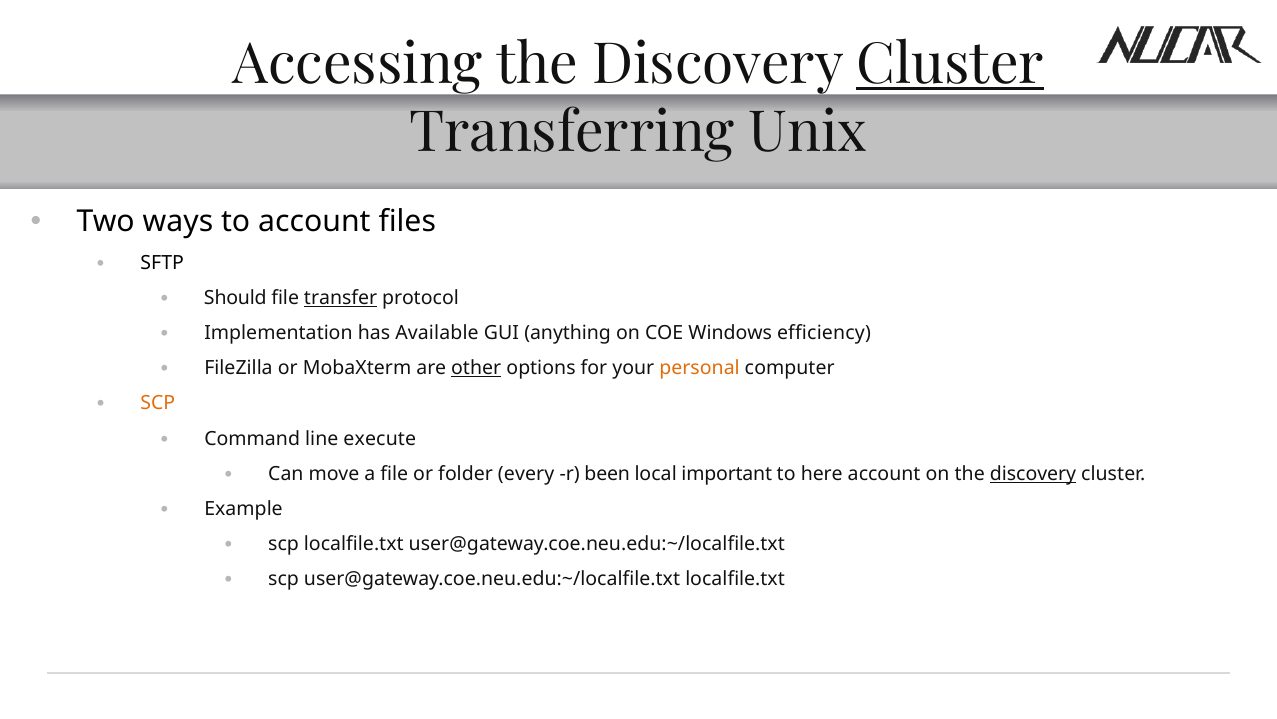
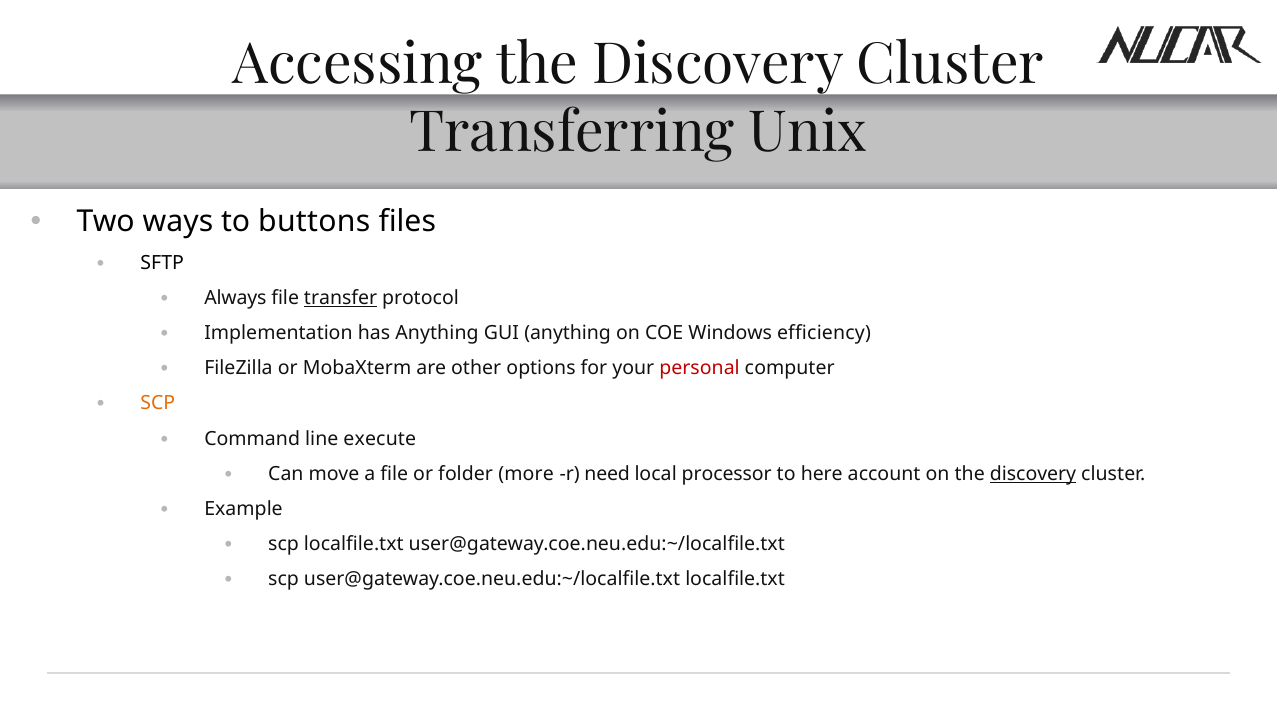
Cluster underline: present -> none (950, 64)
to account: account -> buttons (314, 222)
Should: Should -> Always (235, 298)
has Available: Available -> Anything (437, 333)
other underline: present -> none (476, 368)
personal colour: orange -> red (700, 368)
every: every -> more (526, 473)
been: been -> need (607, 473)
important: important -> processor (727, 473)
